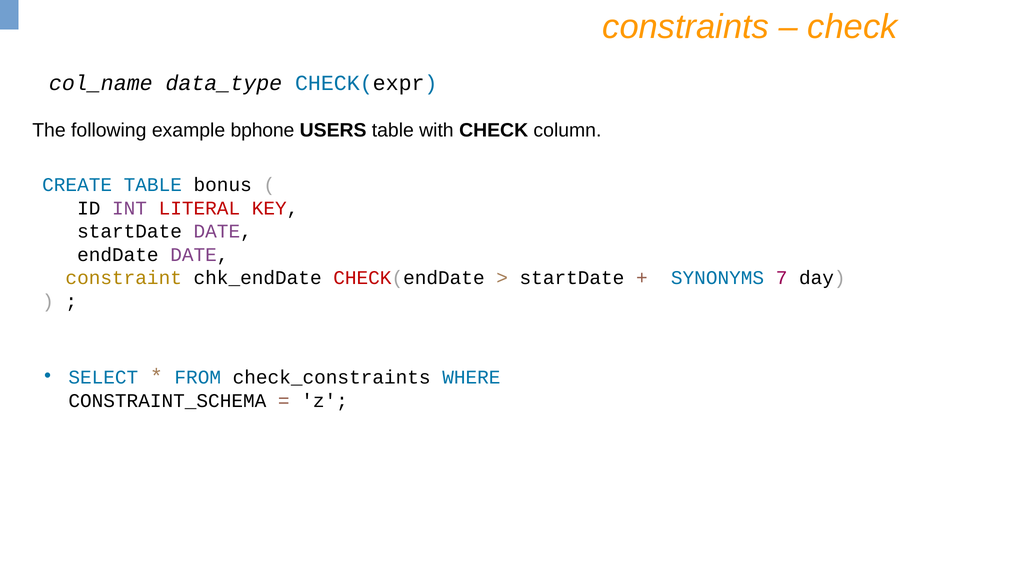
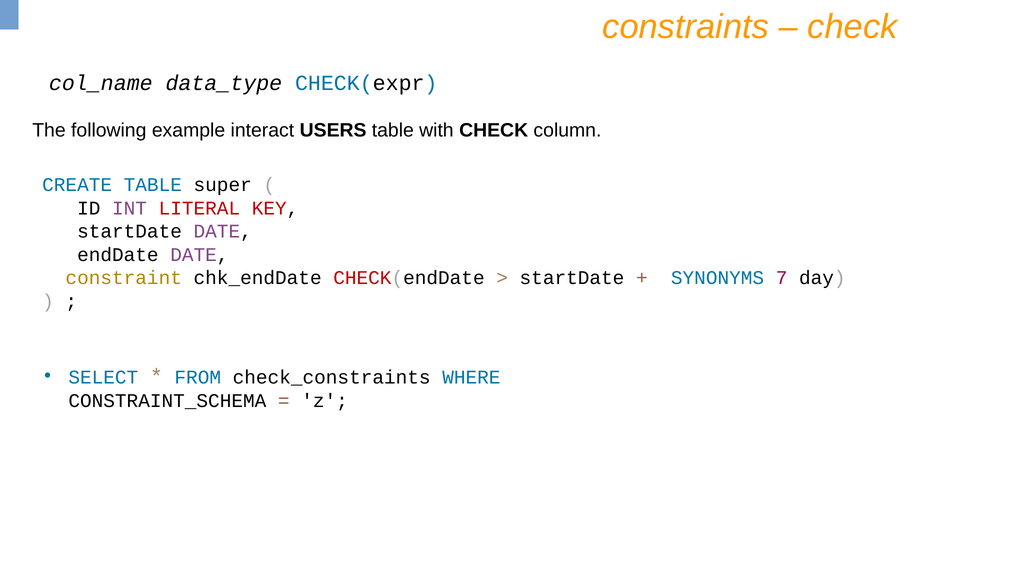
bphone: bphone -> interact (262, 131)
bonus: bonus -> super (223, 185)
